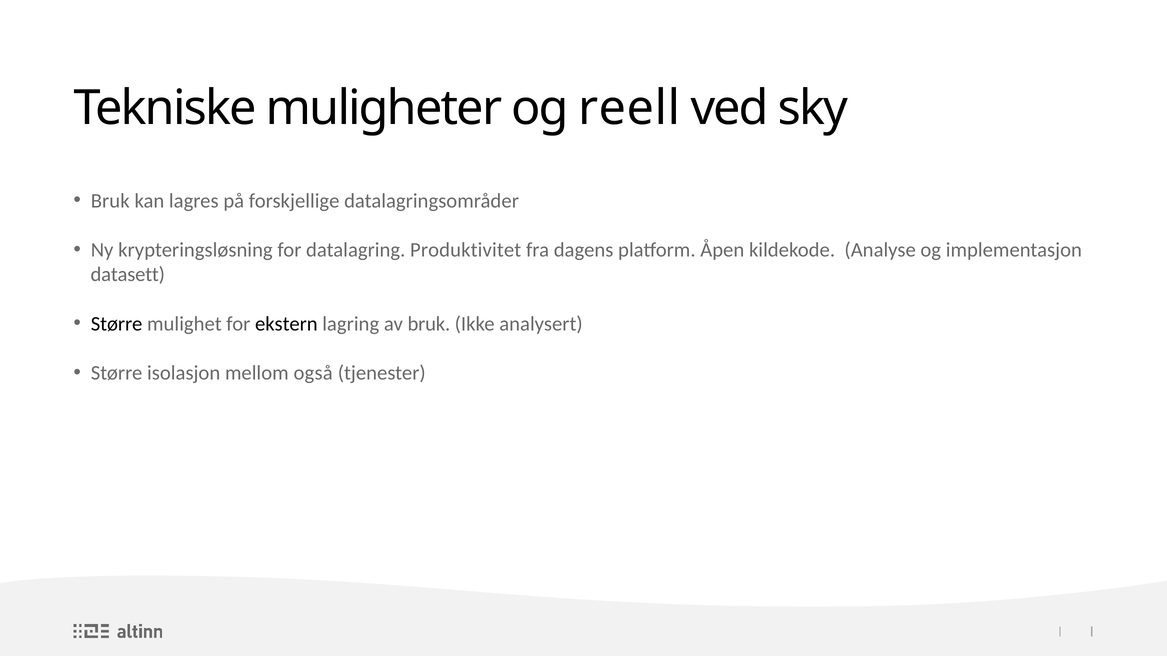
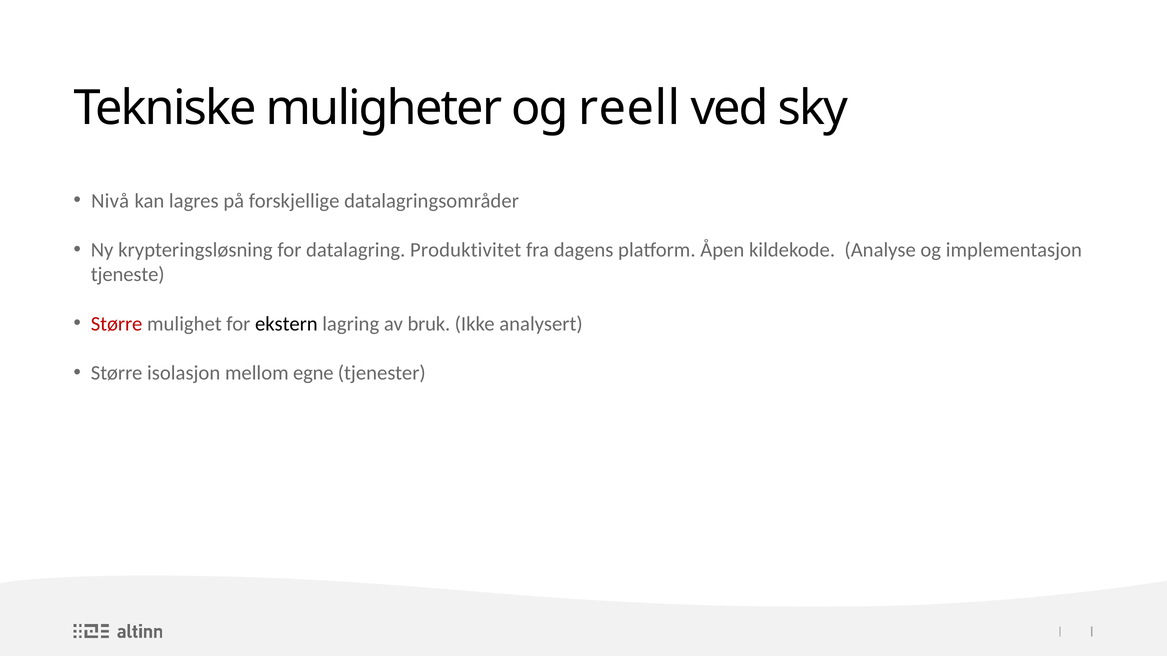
Bruk: Bruk -> Nivå (110, 201)
datasett: datasett -> tjeneste (128, 275)
Større colour: black -> red (117, 324)
også: også -> egne (313, 373)
